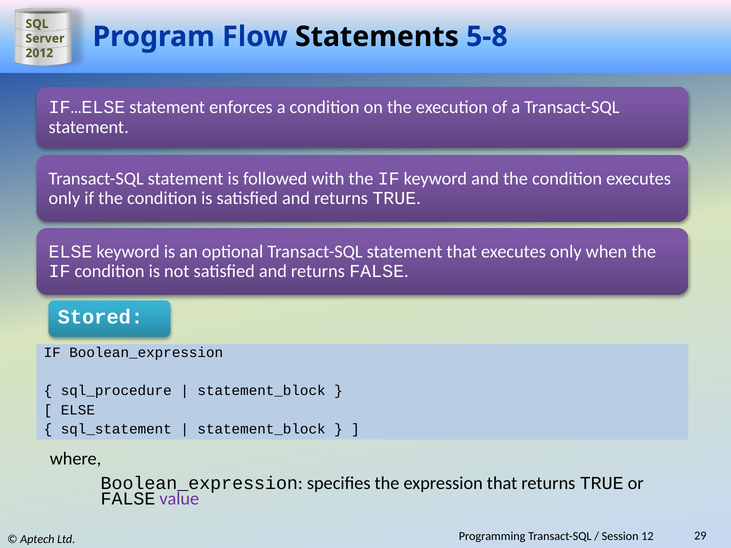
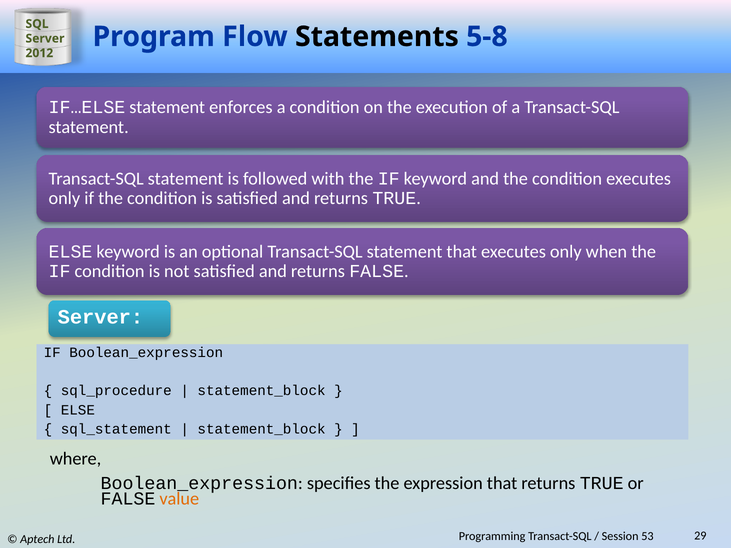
Stored: Stored -> Server (100, 317)
value colour: purple -> orange (179, 499)
12: 12 -> 53 (647, 536)
